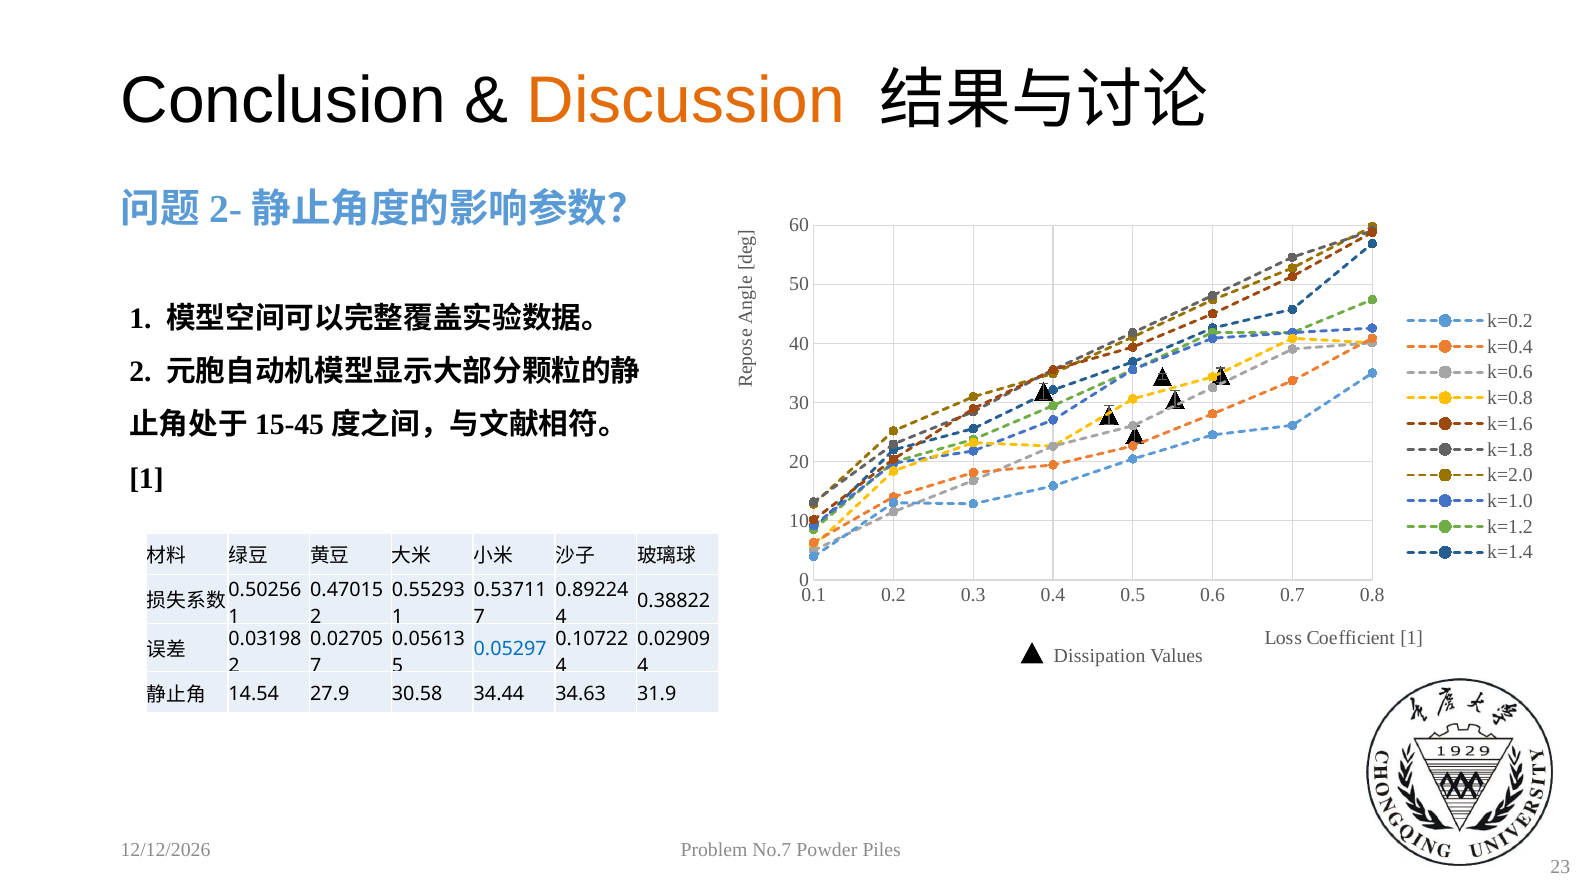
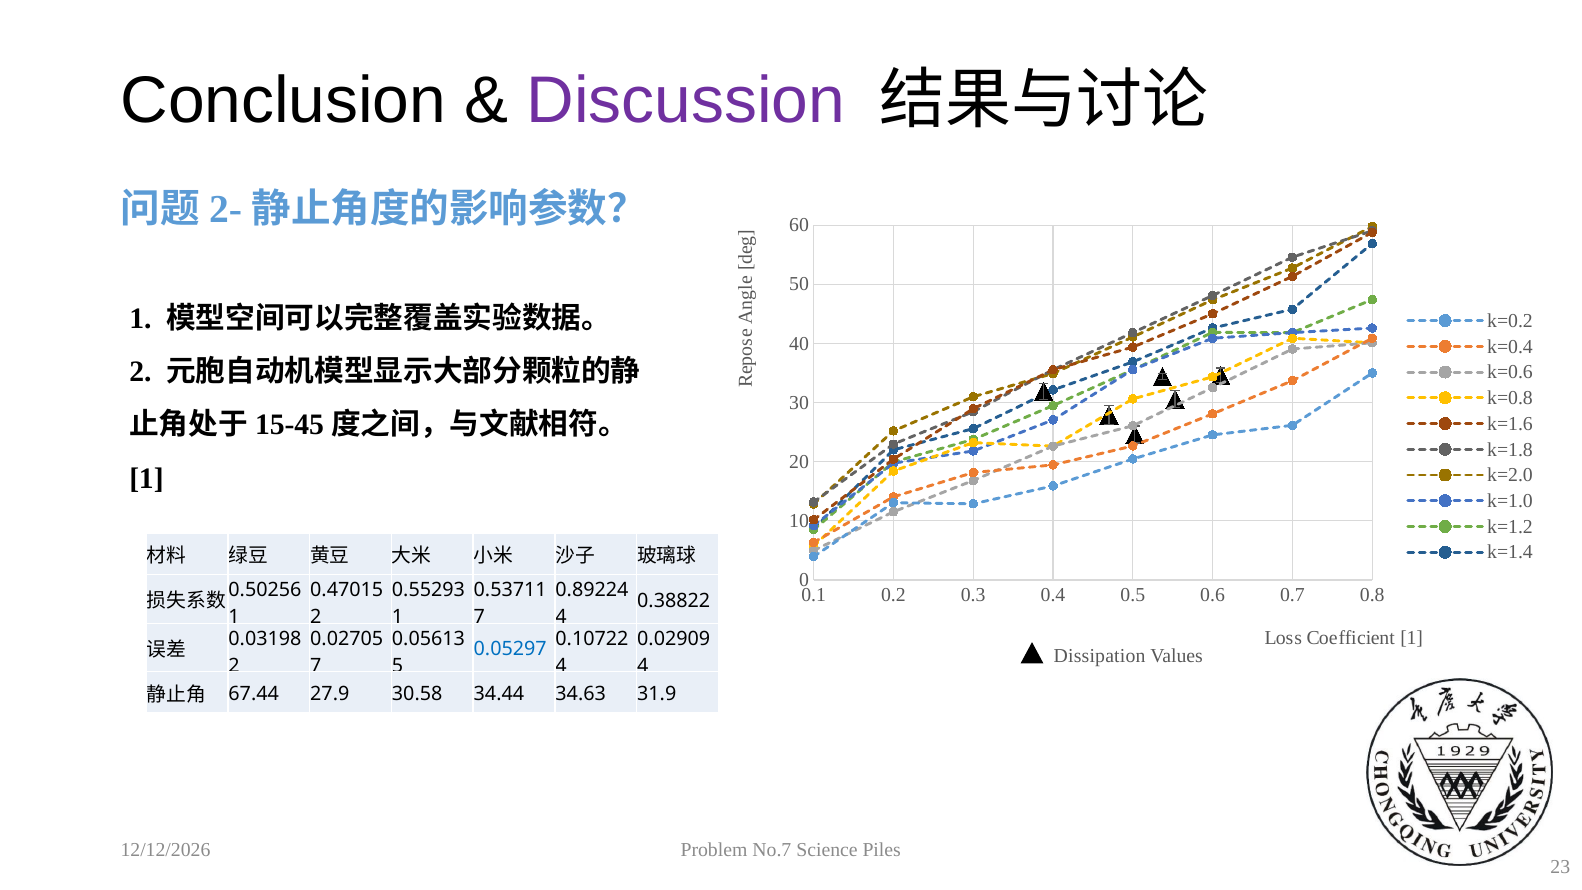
Discussion colour: orange -> purple (686, 101)
14.54: 14.54 -> 67.44 (254, 694)
Powder: Powder -> Science (827, 850)
